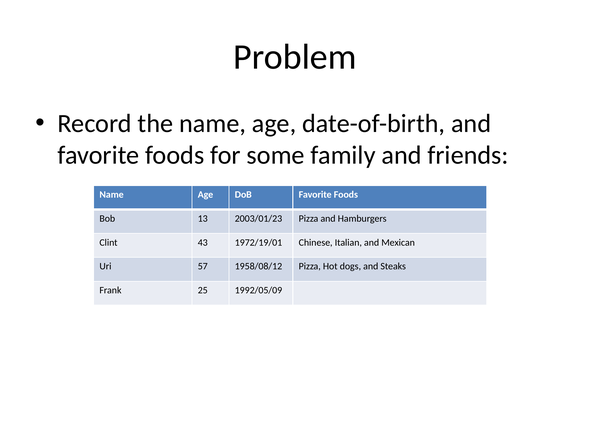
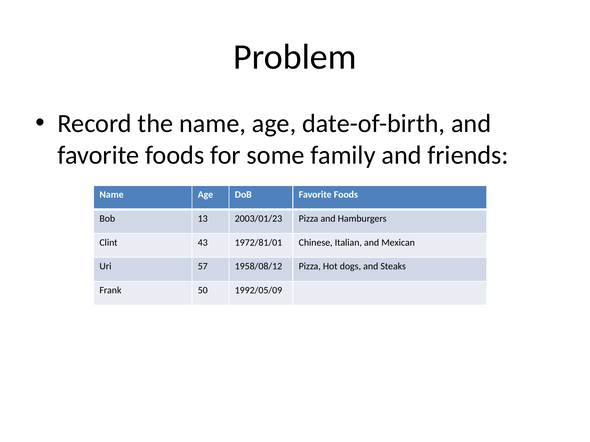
1972/19/01: 1972/19/01 -> 1972/81/01 (259, 243)
25: 25 -> 50 (203, 291)
